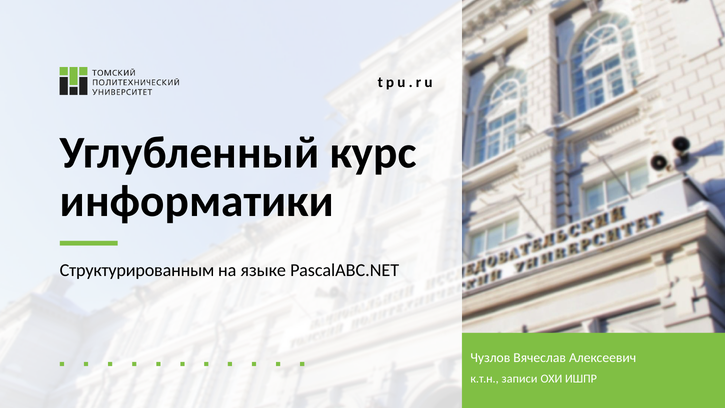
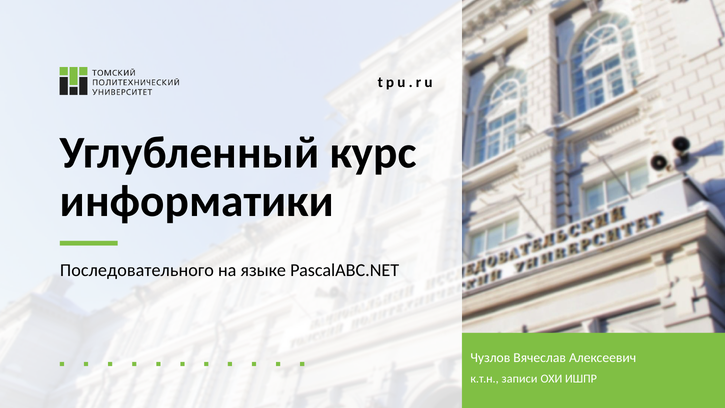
Структурированным: Структурированным -> Последовательного (137, 270)
